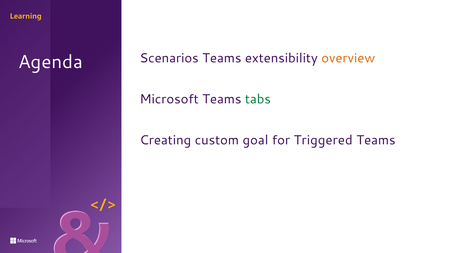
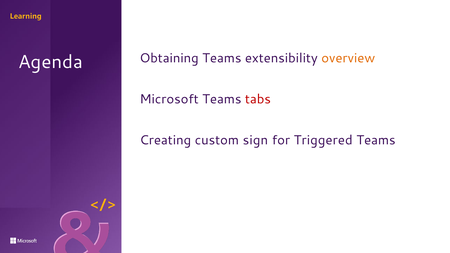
Scenarios: Scenarios -> Obtaining (169, 58)
tabs colour: green -> red (258, 99)
goal: goal -> sign (255, 140)
